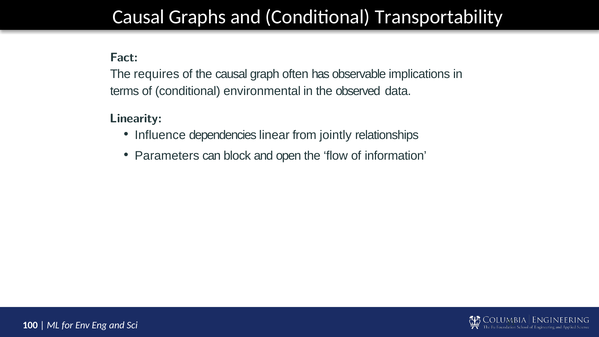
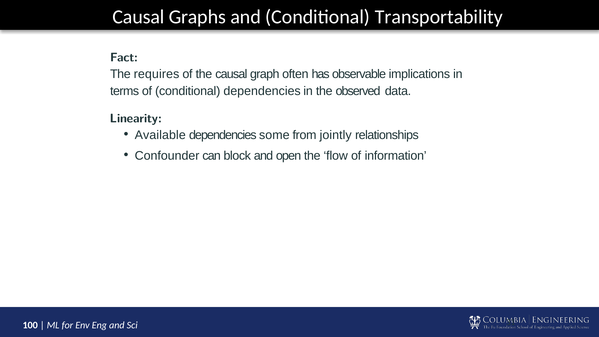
conditional environmental: environmental -> dependencies (262, 91)
Influence: Influence -> Available (160, 135)
linear: linear -> some (274, 135)
Parameters: Parameters -> Confounder (167, 156)
